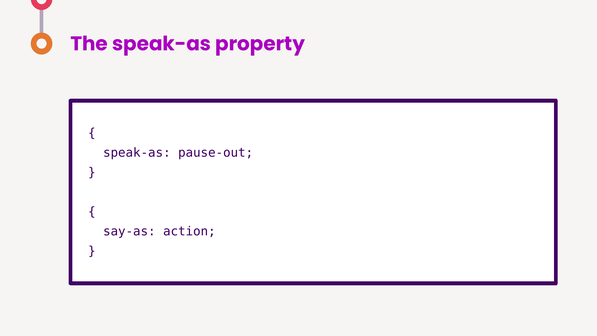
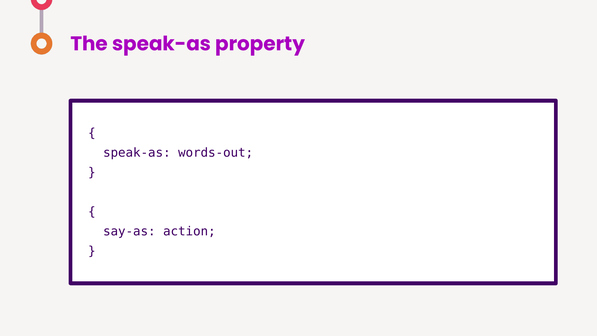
pause-out: pause-out -> words-out (216, 153)
